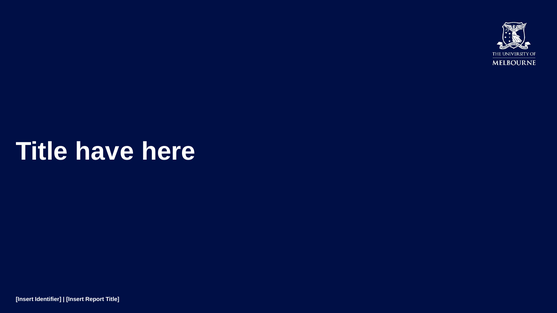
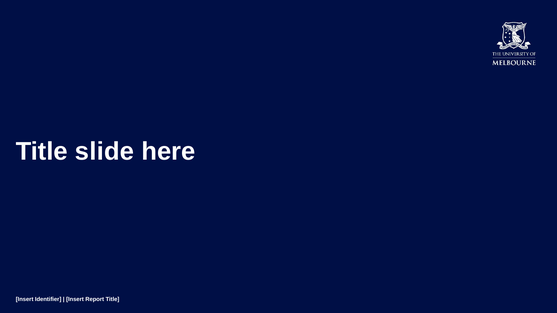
have: have -> slide (104, 152)
